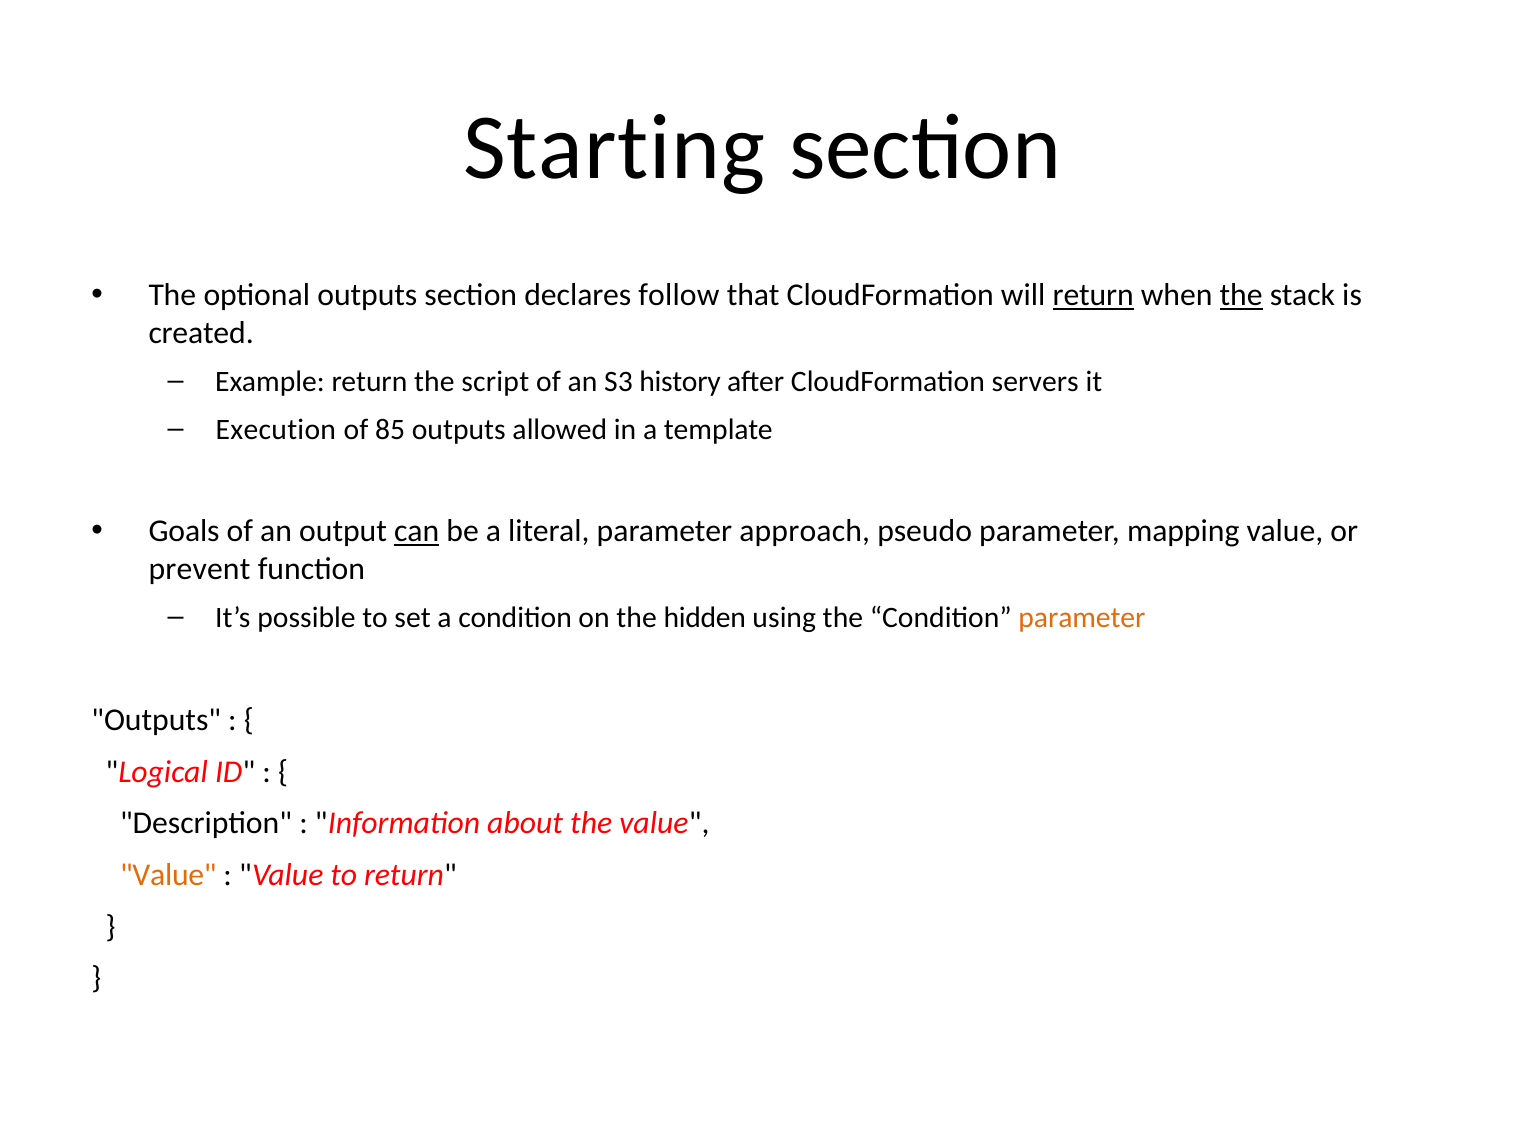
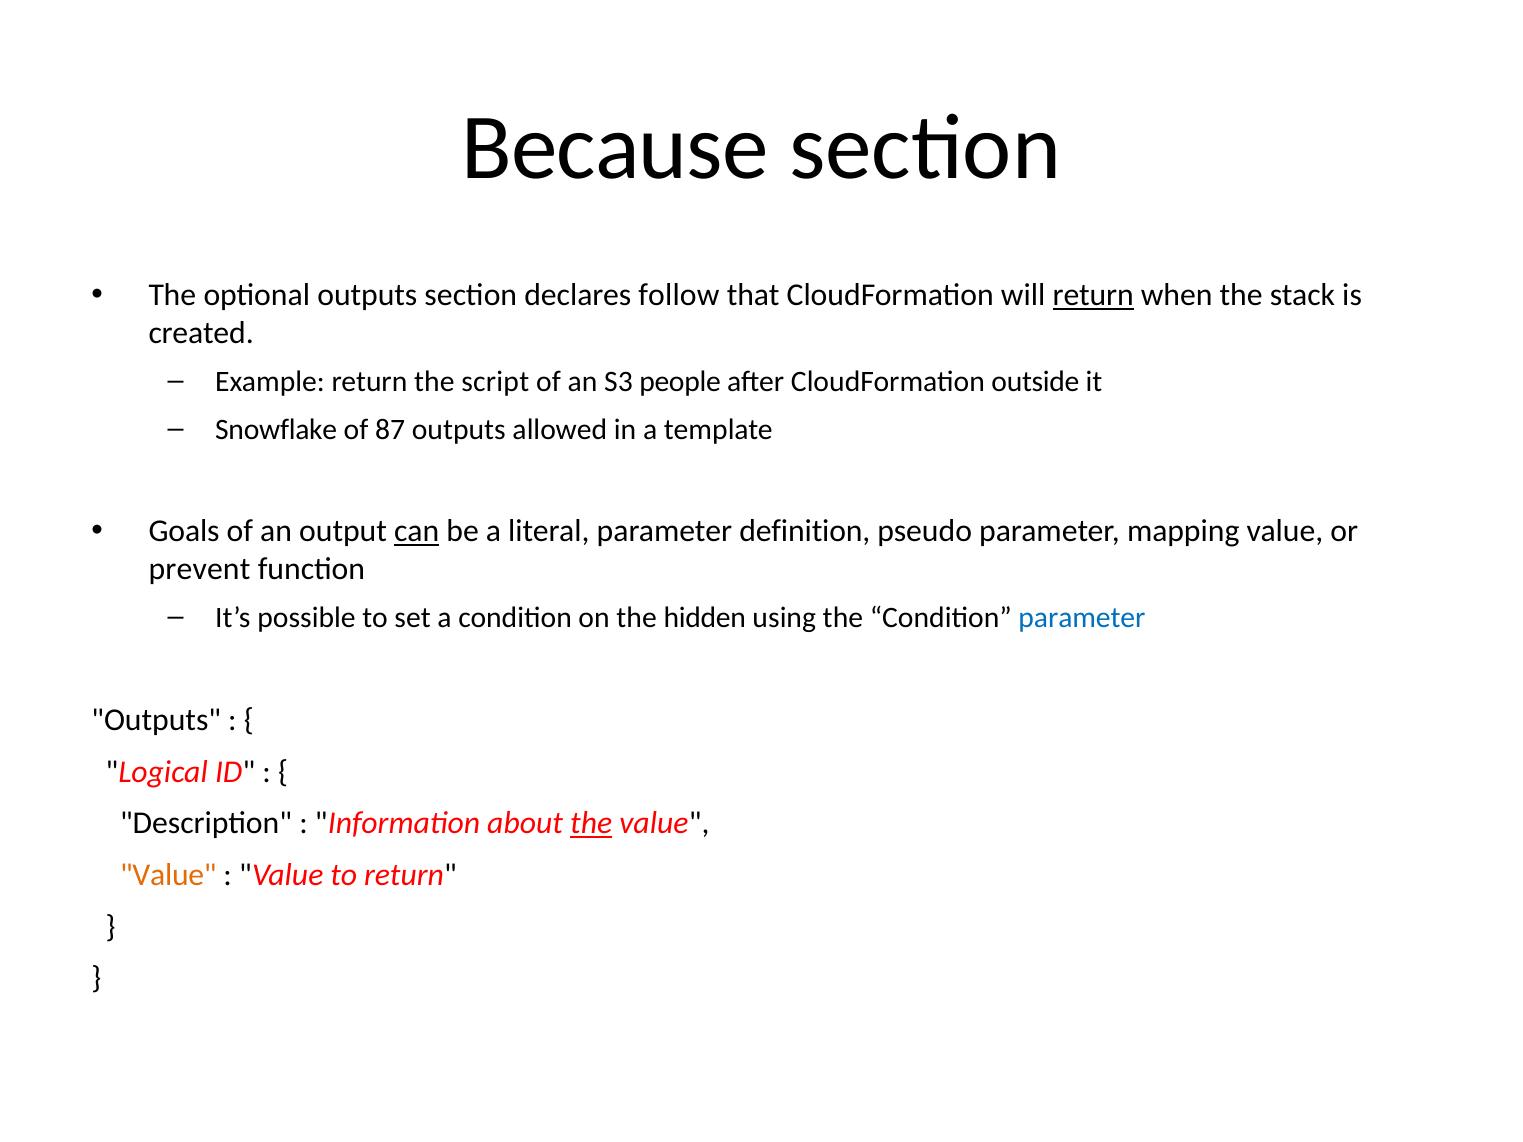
Starting: Starting -> Because (615, 147)
the underline: present -> none (1241, 295)
history: history -> people (680, 382)
servers: servers -> outside (1035, 382)
Execution: Execution -> Snowflake (276, 429)
85: 85 -> 87 (390, 429)
approach: approach -> definition (805, 532)
parameter colour: orange -> blue (1082, 618)
the underline: none -> present (591, 824)
